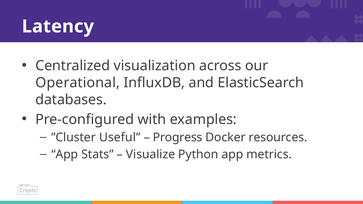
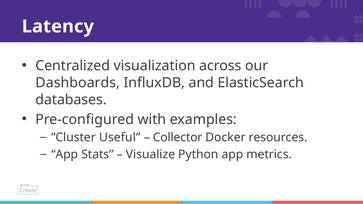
Operational: Operational -> Dashboards (78, 83)
Progress: Progress -> Collector (178, 137)
